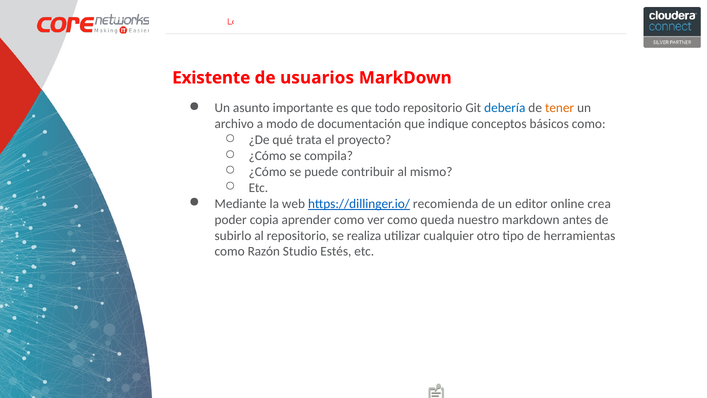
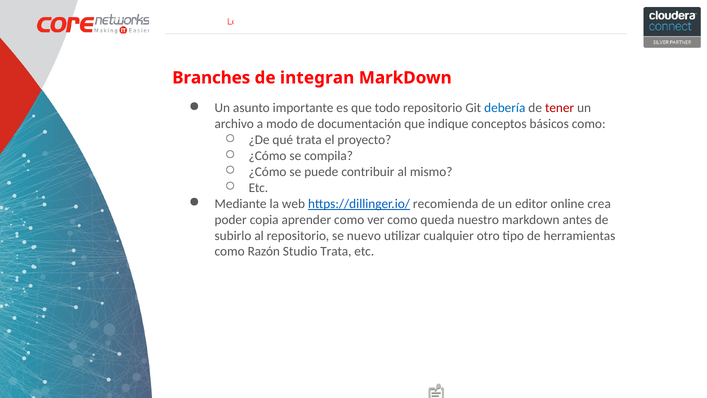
Existente: Existente -> Branches (211, 78)
usuarios: usuarios -> integran (317, 78)
tener colour: orange -> red (560, 108)
realiza: realiza -> nuevo (364, 236)
Studio Estés: Estés -> Trata (336, 251)
